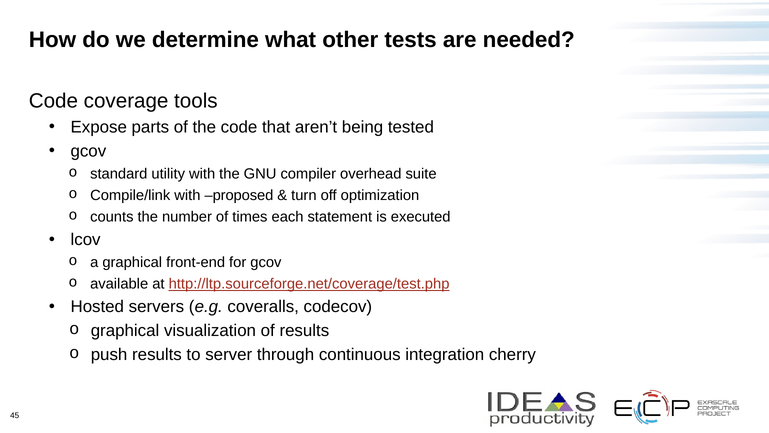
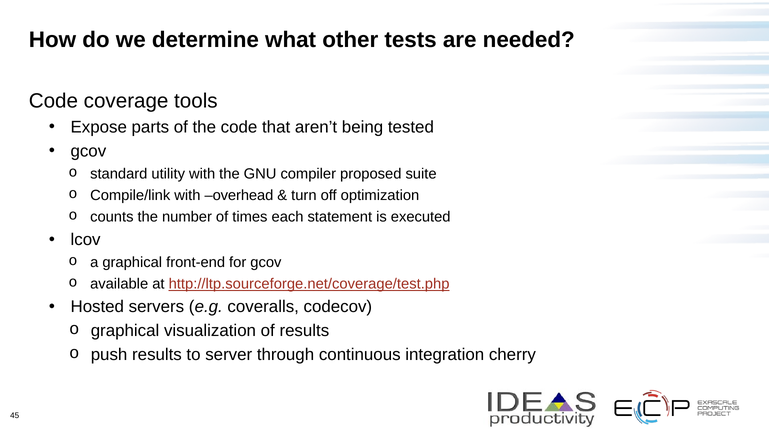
overhead: overhead -> proposed (371, 174)
proposed: proposed -> overhead (239, 195)
